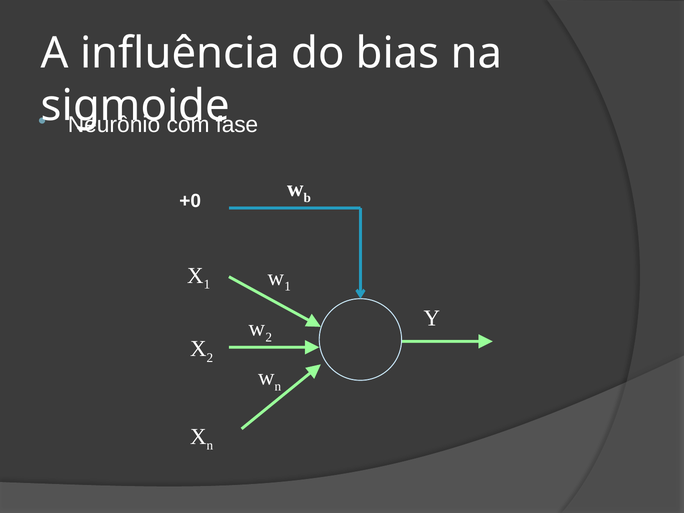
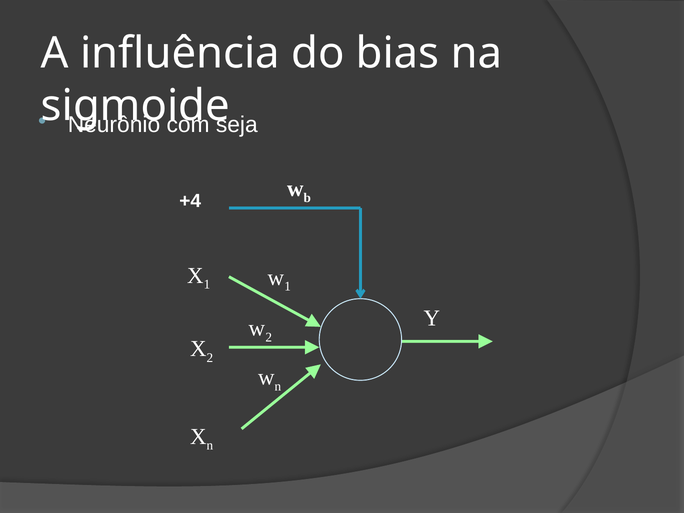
fase: fase -> seja (237, 125)
+0: +0 -> +4 (190, 201)
